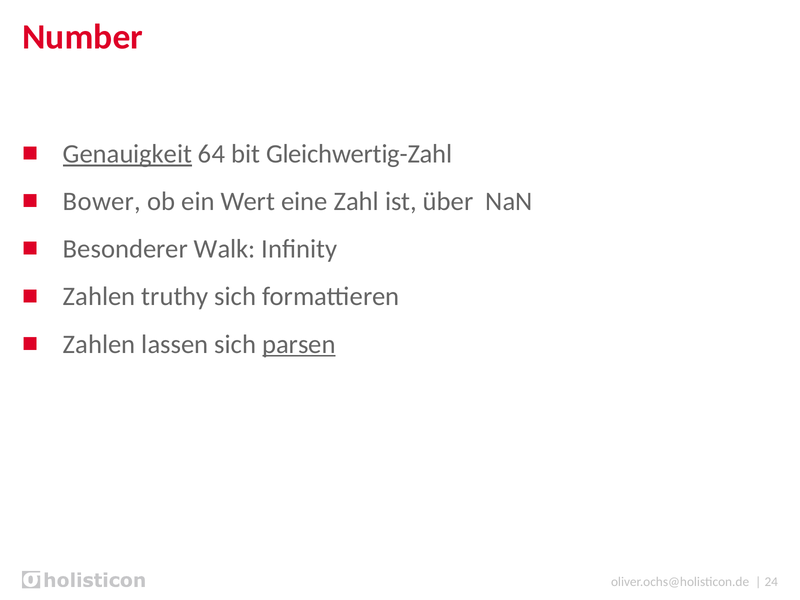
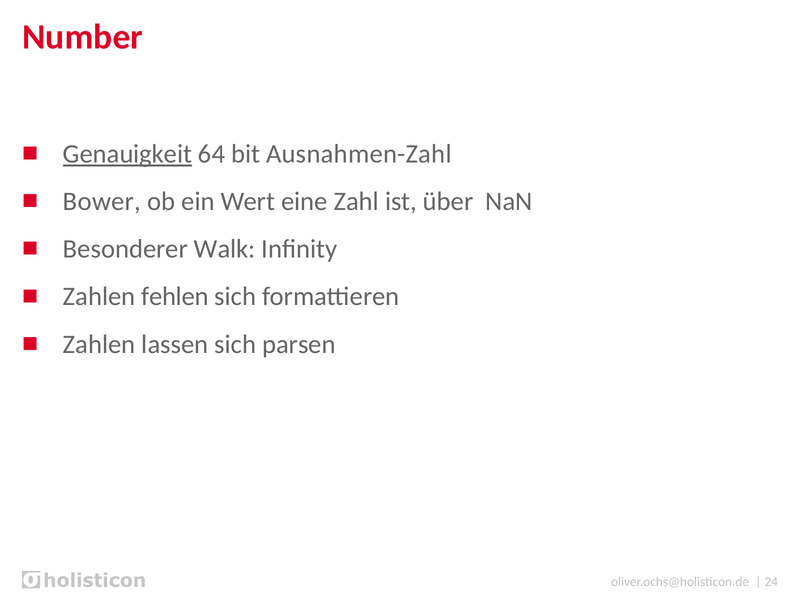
Gleichwertig-Zahl: Gleichwertig-Zahl -> Ausnahmen-Zahl (359, 154)
truthy: truthy -> fehlen (175, 297)
parsen underline: present -> none (299, 344)
